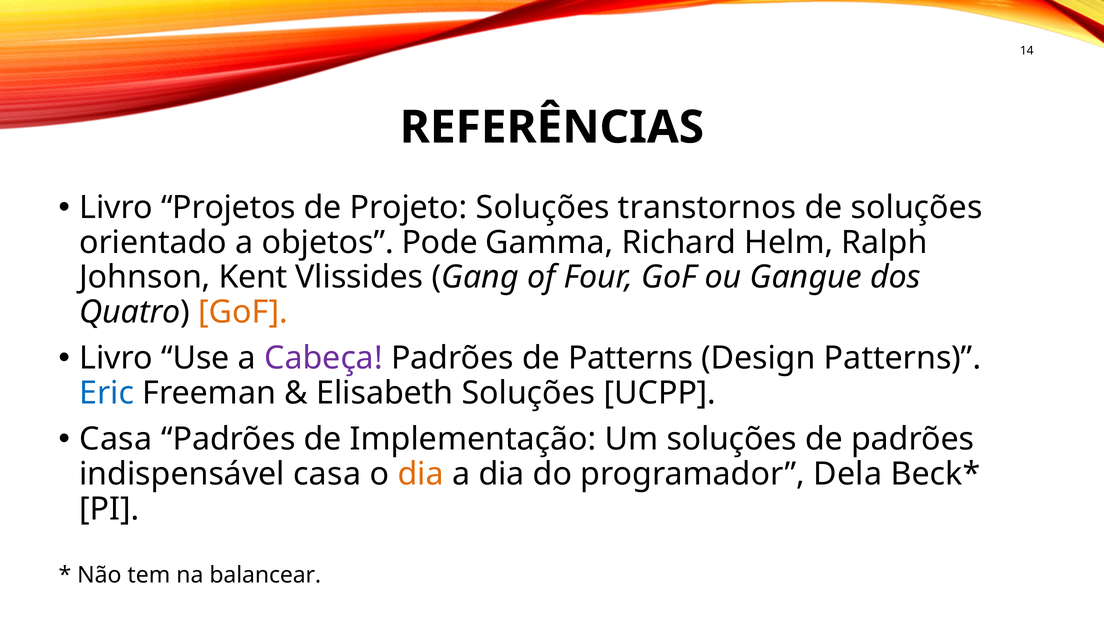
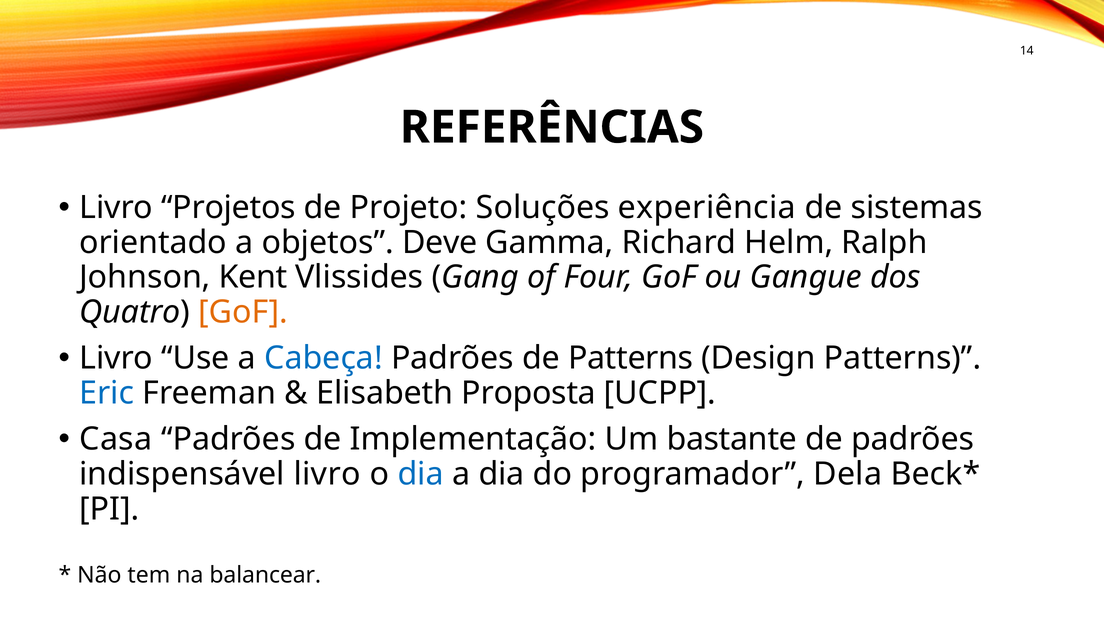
transtornos: transtornos -> experiência (707, 208)
de soluções: soluções -> sistemas (917, 208)
Pode: Pode -> Deve (440, 242)
Cabeça colour: purple -> blue (323, 358)
Elisabeth Soluções: Soluções -> Proposta (529, 393)
Um soluções: soluções -> bastante (732, 439)
indispensável casa: casa -> livro (327, 474)
dia colour: orange -> blue (421, 474)
